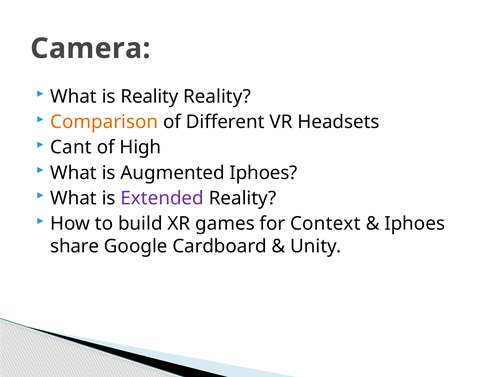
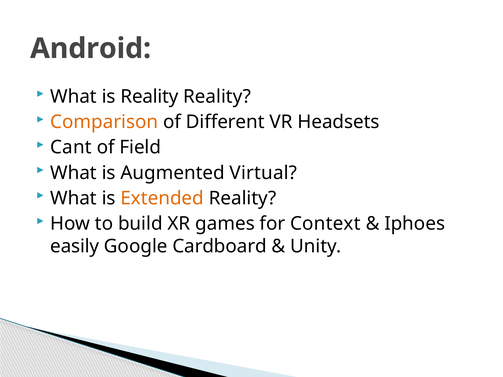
Camera: Camera -> Android (91, 49)
High: High -> Field (140, 148)
Augmented Iphoes: Iphoes -> Virtual (263, 173)
Extended colour: purple -> orange (162, 198)
share: share -> easily (75, 246)
